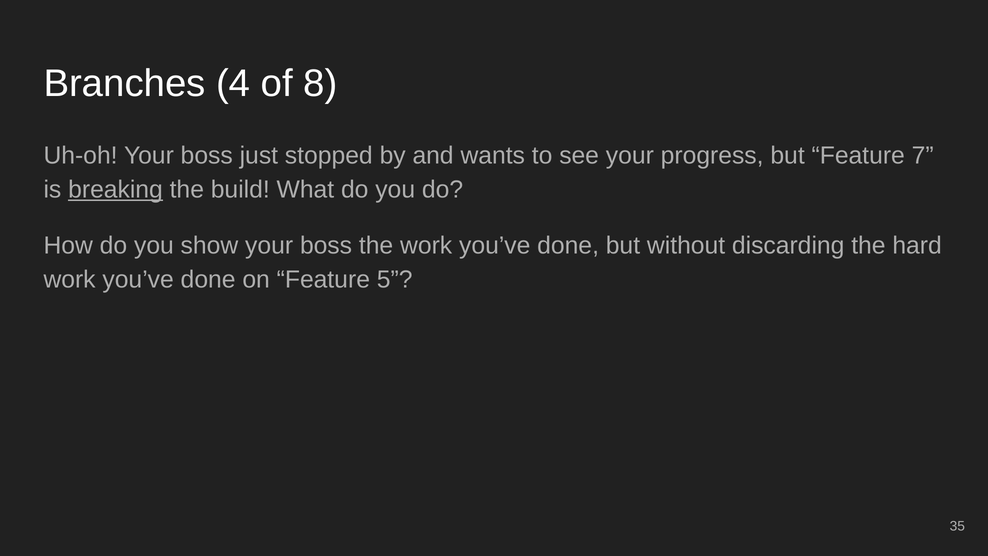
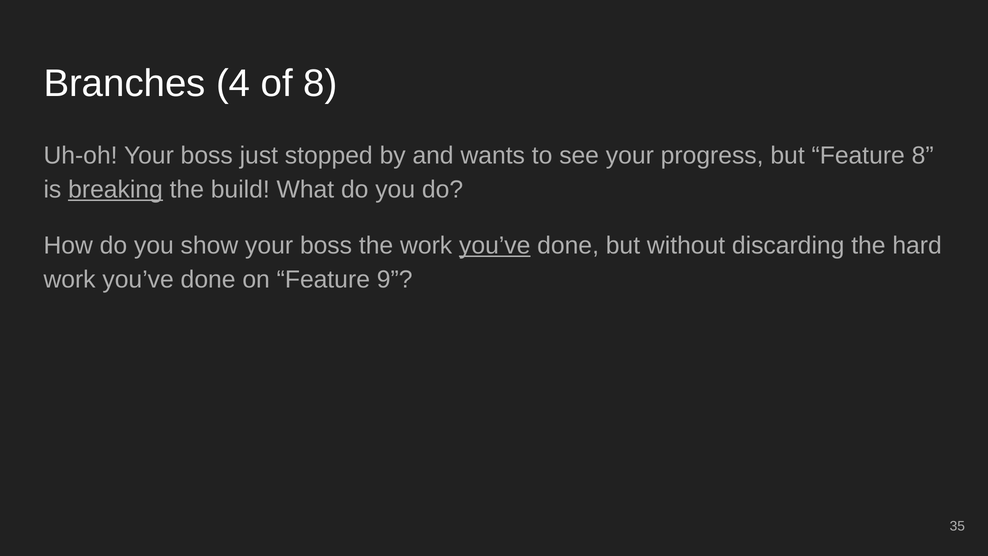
Feature 7: 7 -> 8 (923, 155)
you’ve underline: none -> present (495, 245)
5: 5 -> 9 (395, 280)
